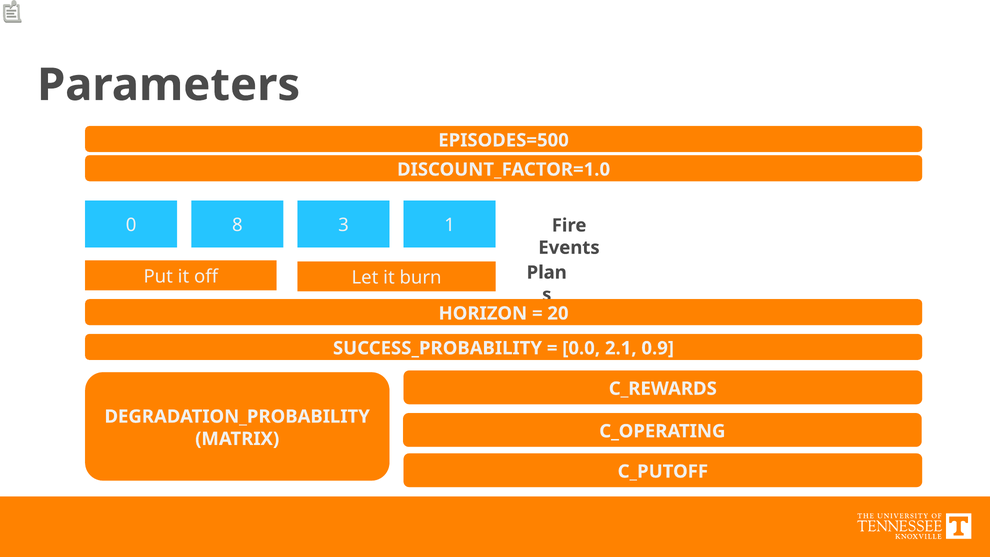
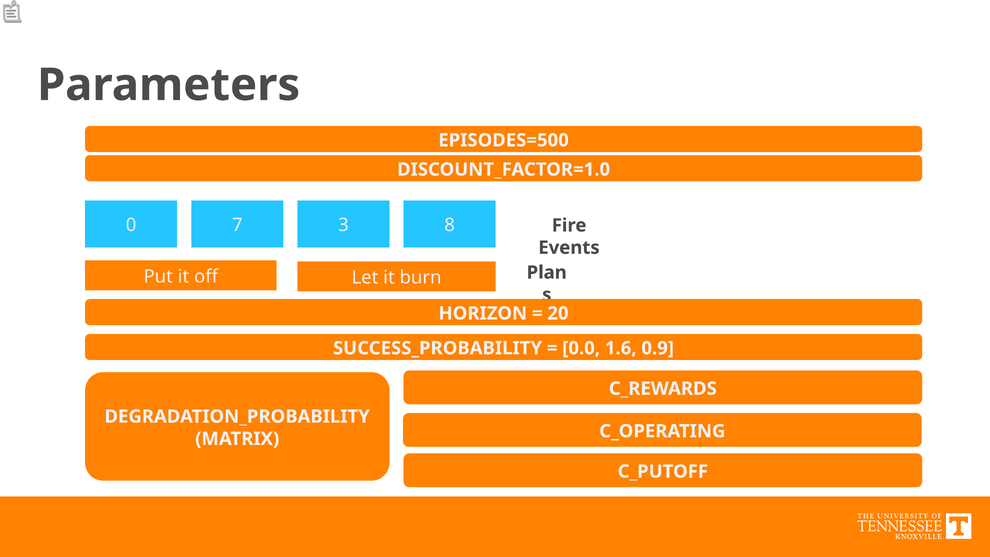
8: 8 -> 7 (237, 225)
1: 1 -> 8 (450, 225)
2.1: 2.1 -> 1.6 (621, 348)
